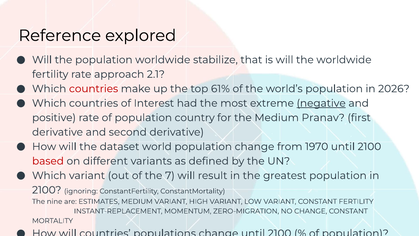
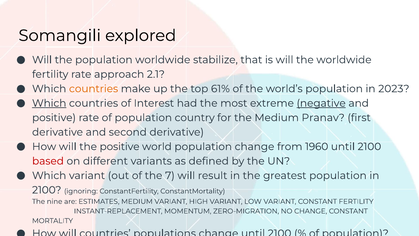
Reference: Reference -> Somangili (60, 35)
countries colour: red -> orange (94, 89)
2026: 2026 -> 2023 (394, 89)
Which underline: none -> present (49, 103)
the dataset: dataset -> positive (120, 146)
1970: 1970 -> 1960 (317, 146)
